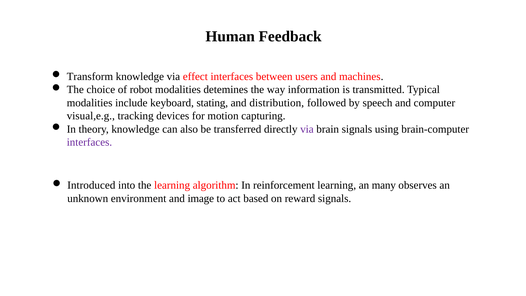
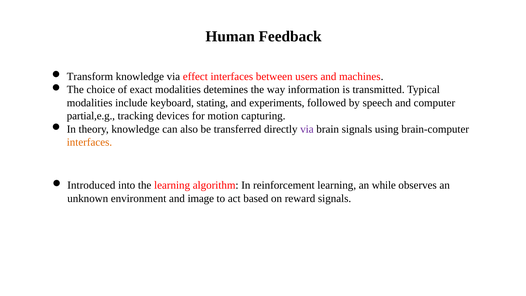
robot: robot -> exact (141, 90)
distribution: distribution -> experiments (277, 103)
visual,e.g: visual,e.g -> partial,e.g (91, 116)
interfaces colour: purple -> orange (89, 142)
many: many -> while (384, 185)
